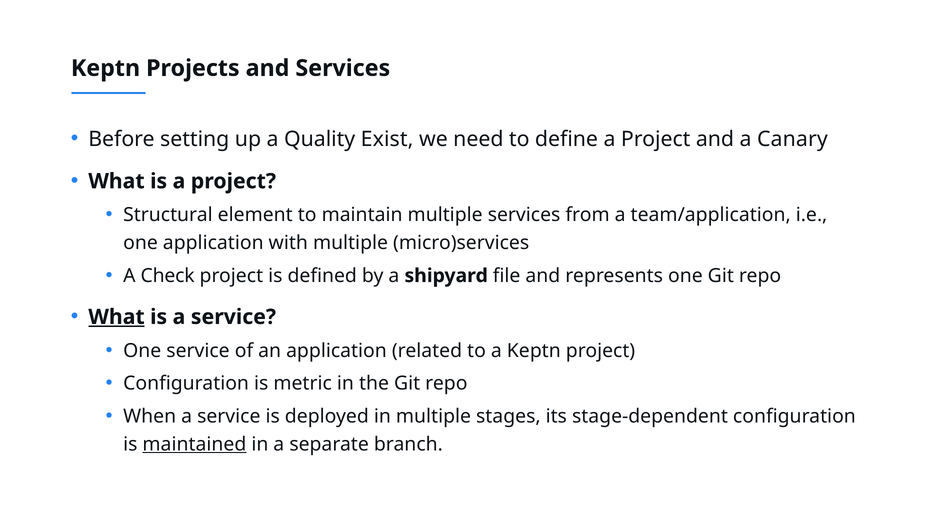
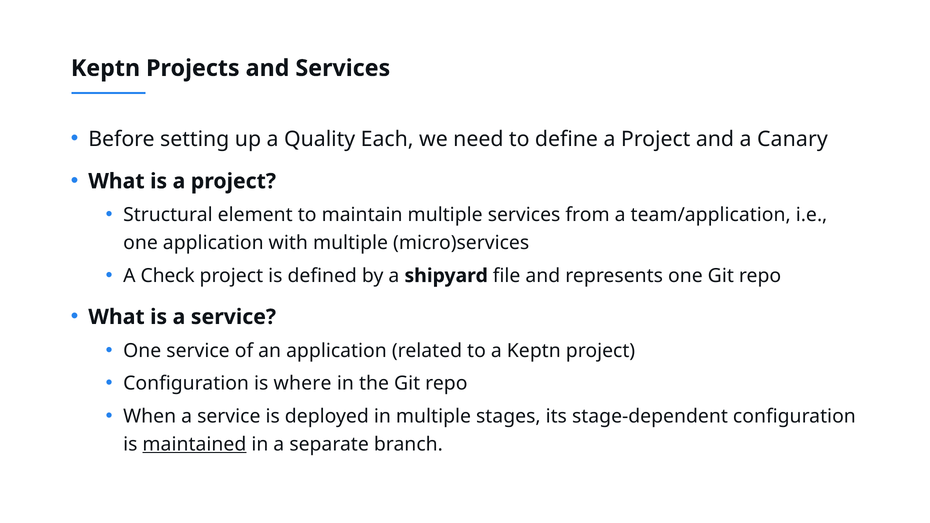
Exist: Exist -> Each (387, 139)
What underline: present -> none (116, 317)
metric: metric -> where (303, 384)
